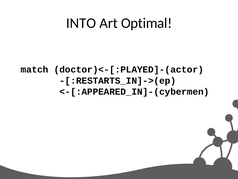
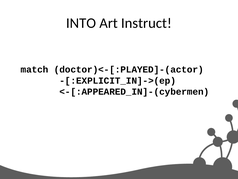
Optimal: Optimal -> Instruct (146, 23)
-[:RESTARTS_IN]->(ep: -[:RESTARTS_IN]->(ep -> -[:EXPLICIT_IN]->(ep (118, 80)
